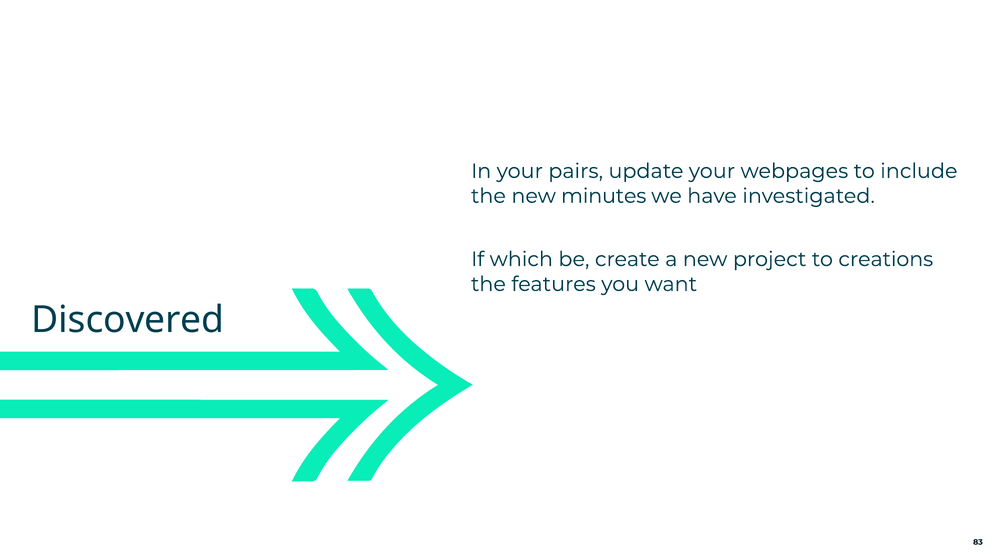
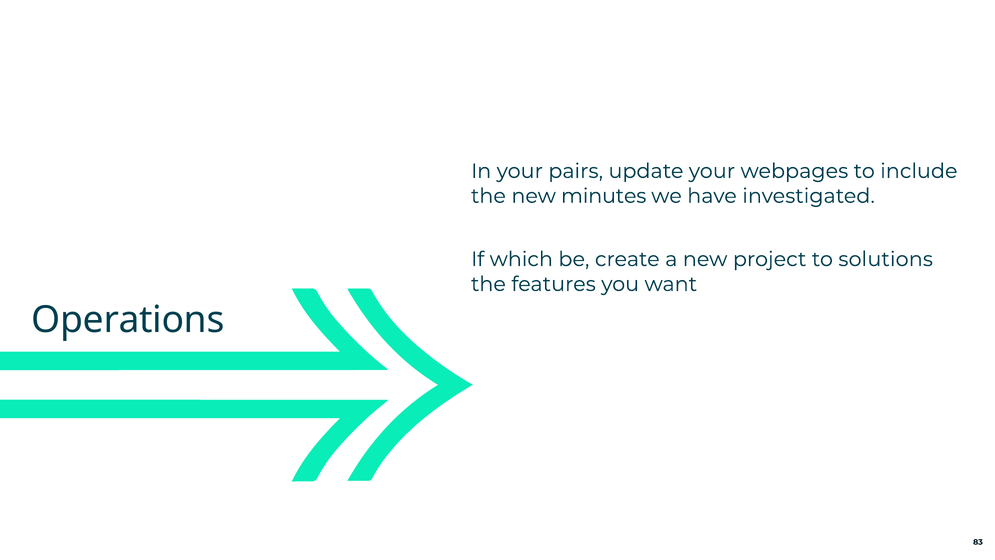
creations: creations -> solutions (886, 259)
Discovered: Discovered -> Operations (128, 320)
